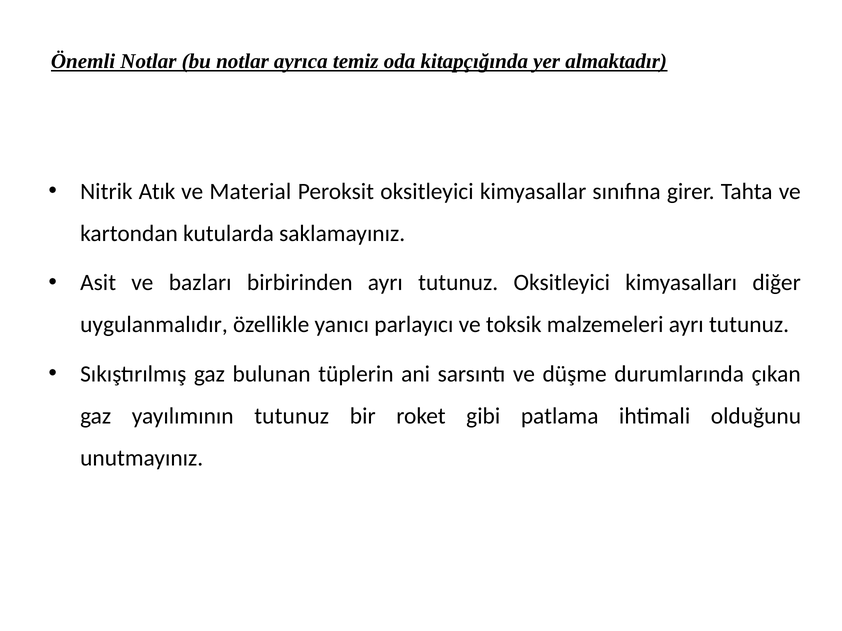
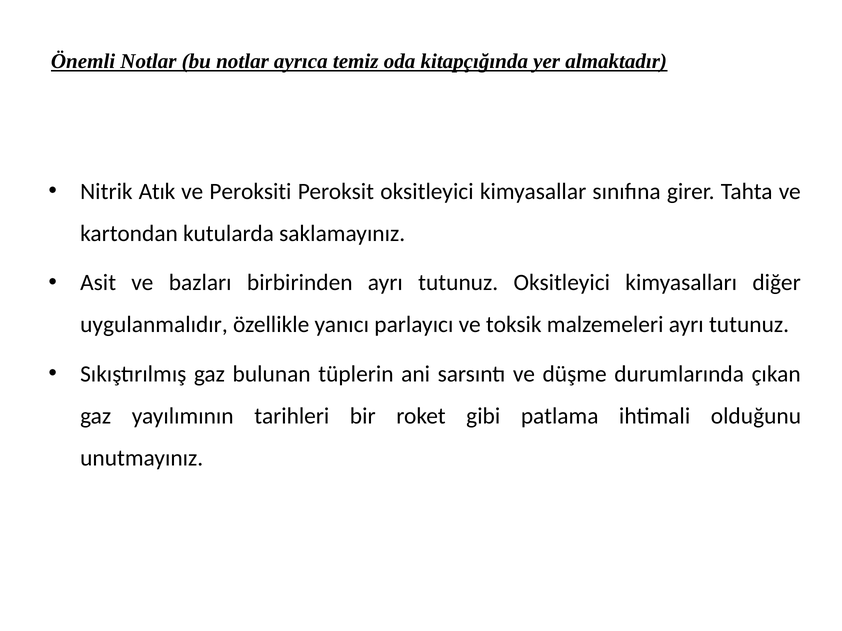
Material: Material -> Peroksiti (250, 192)
yayılımının tutunuz: tutunuz -> tarihleri (292, 416)
